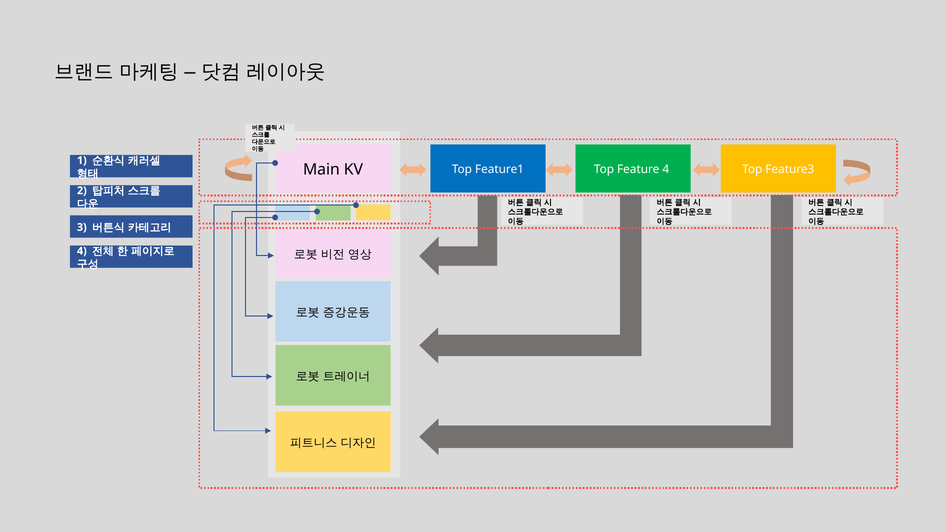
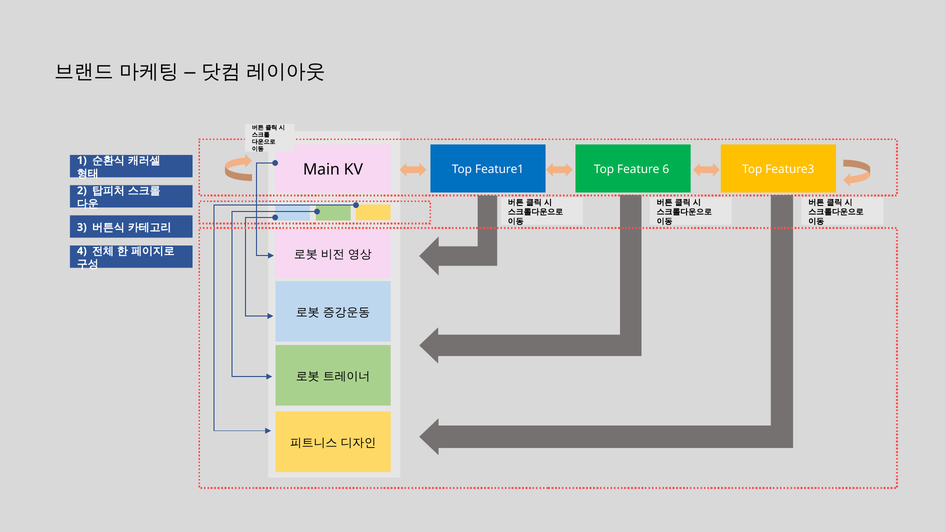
Feature 4: 4 -> 6 (666, 169)
